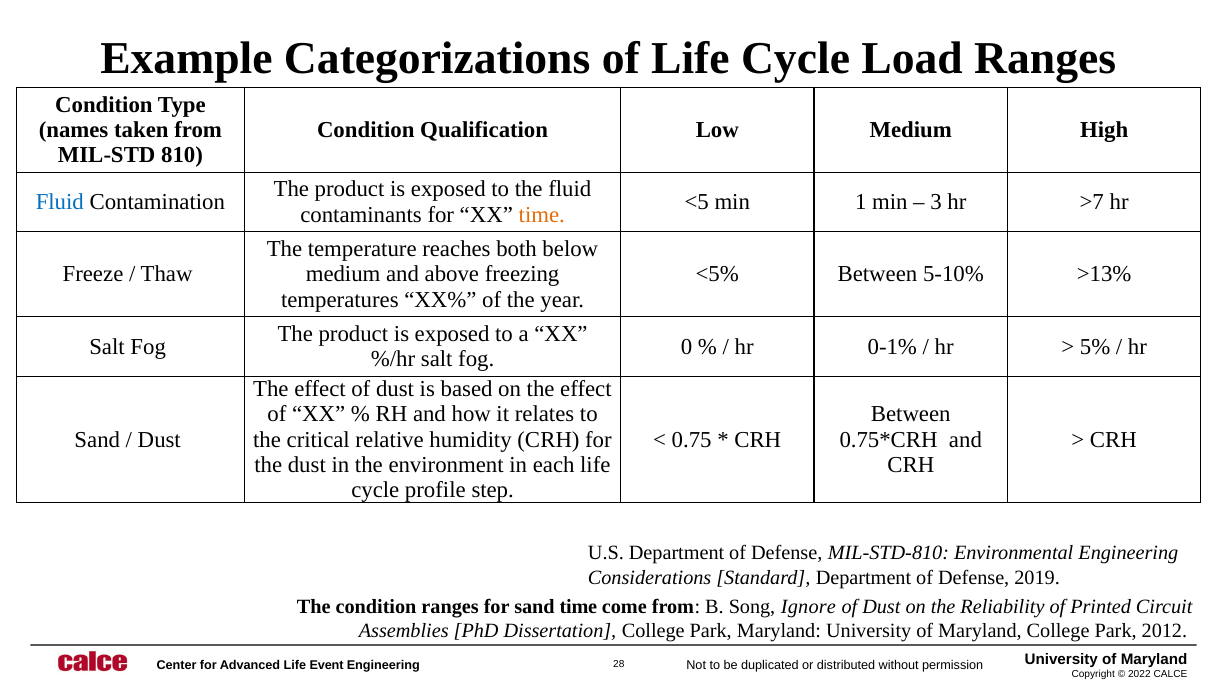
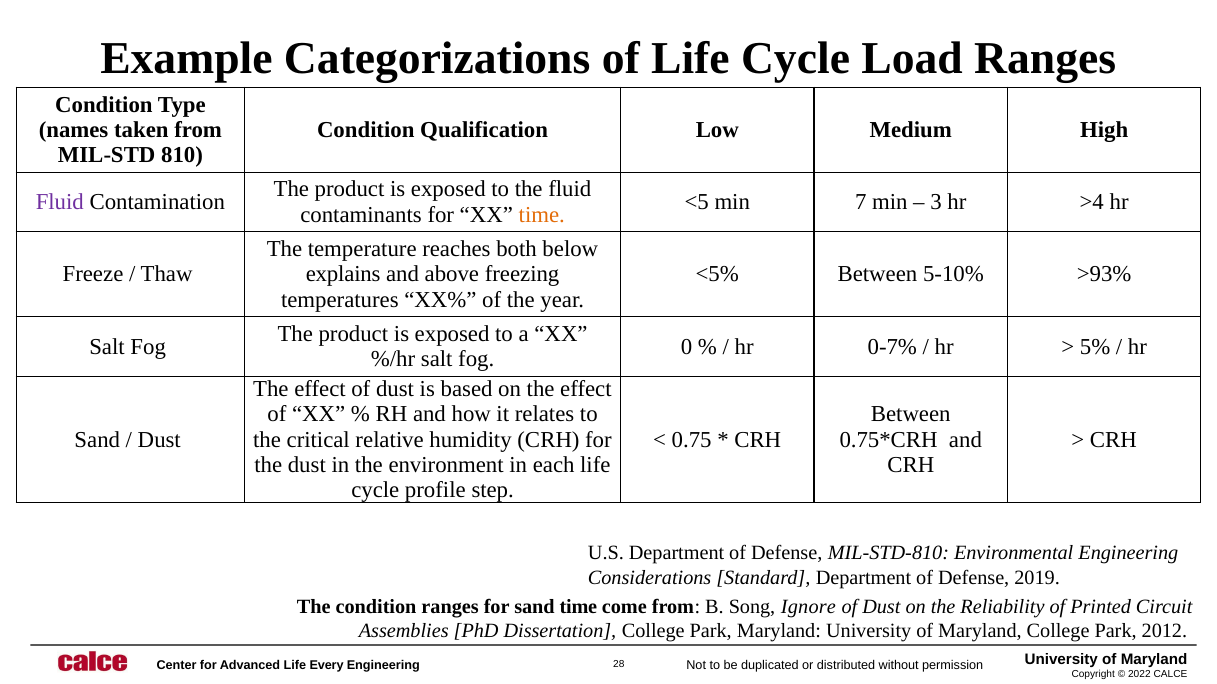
Fluid colour: blue -> purple (60, 202)
1: 1 -> 7 (861, 202)
>7: >7 -> >4 (1092, 202)
medium: medium -> explains (343, 275)
>13%: >13% -> >93% (1104, 275)
0-1%: 0-1% -> 0-7% (892, 347)
Event: Event -> Every (327, 666)
